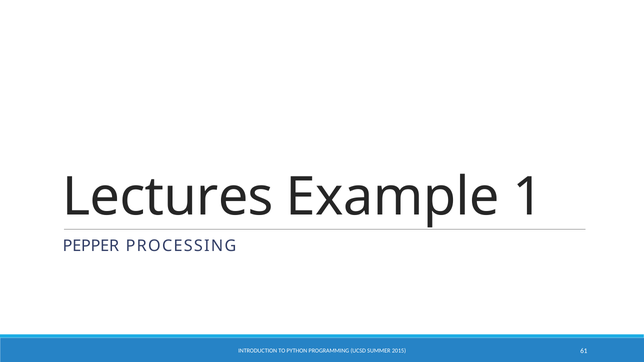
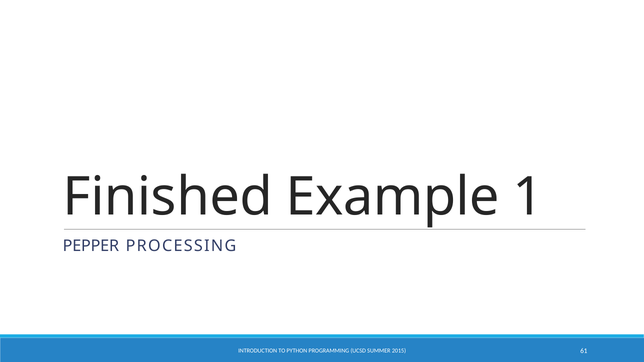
Lectures: Lectures -> Finished (168, 197)
